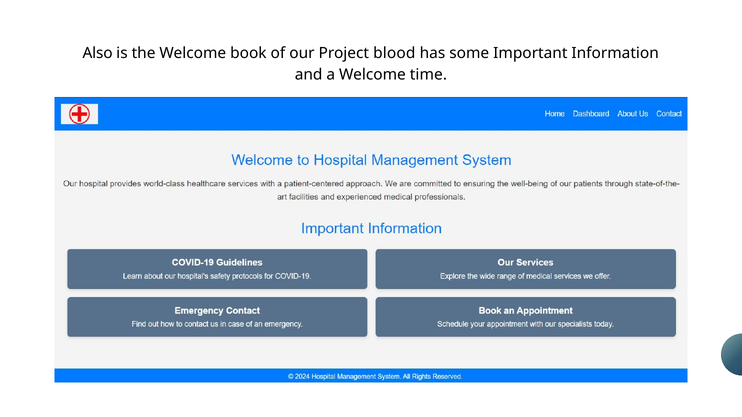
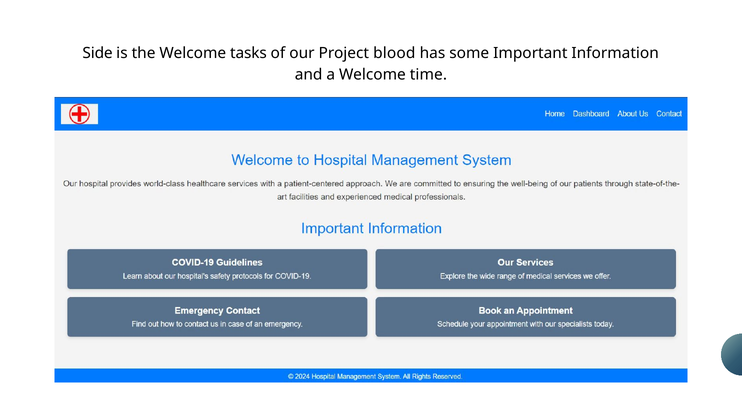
Also: Also -> Side (98, 53)
book: book -> tasks (248, 53)
